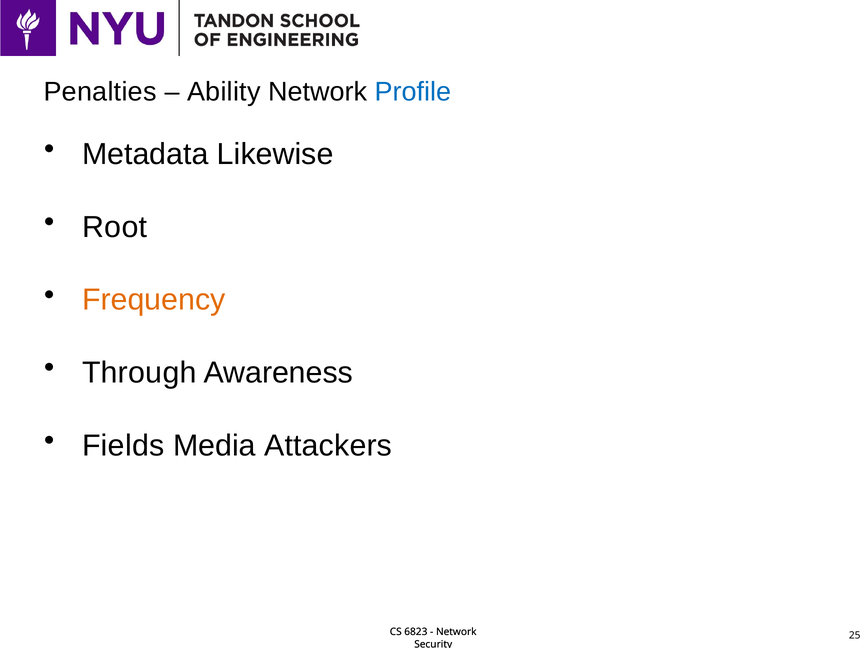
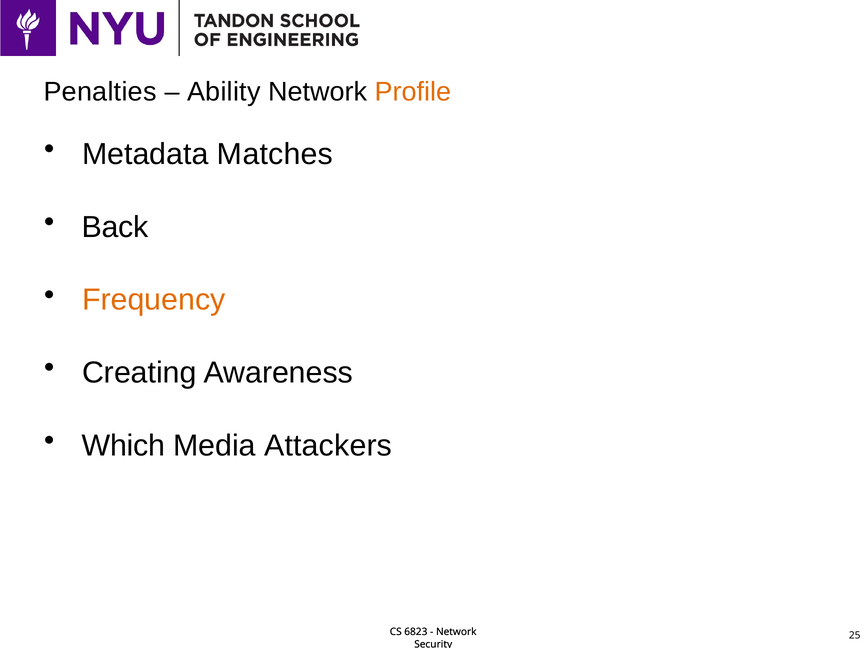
Profile colour: blue -> orange (413, 92)
Likewise: Likewise -> Matches (275, 154)
Root: Root -> Back (115, 227)
Through: Through -> Creating (139, 373)
Fields: Fields -> Which (123, 446)
